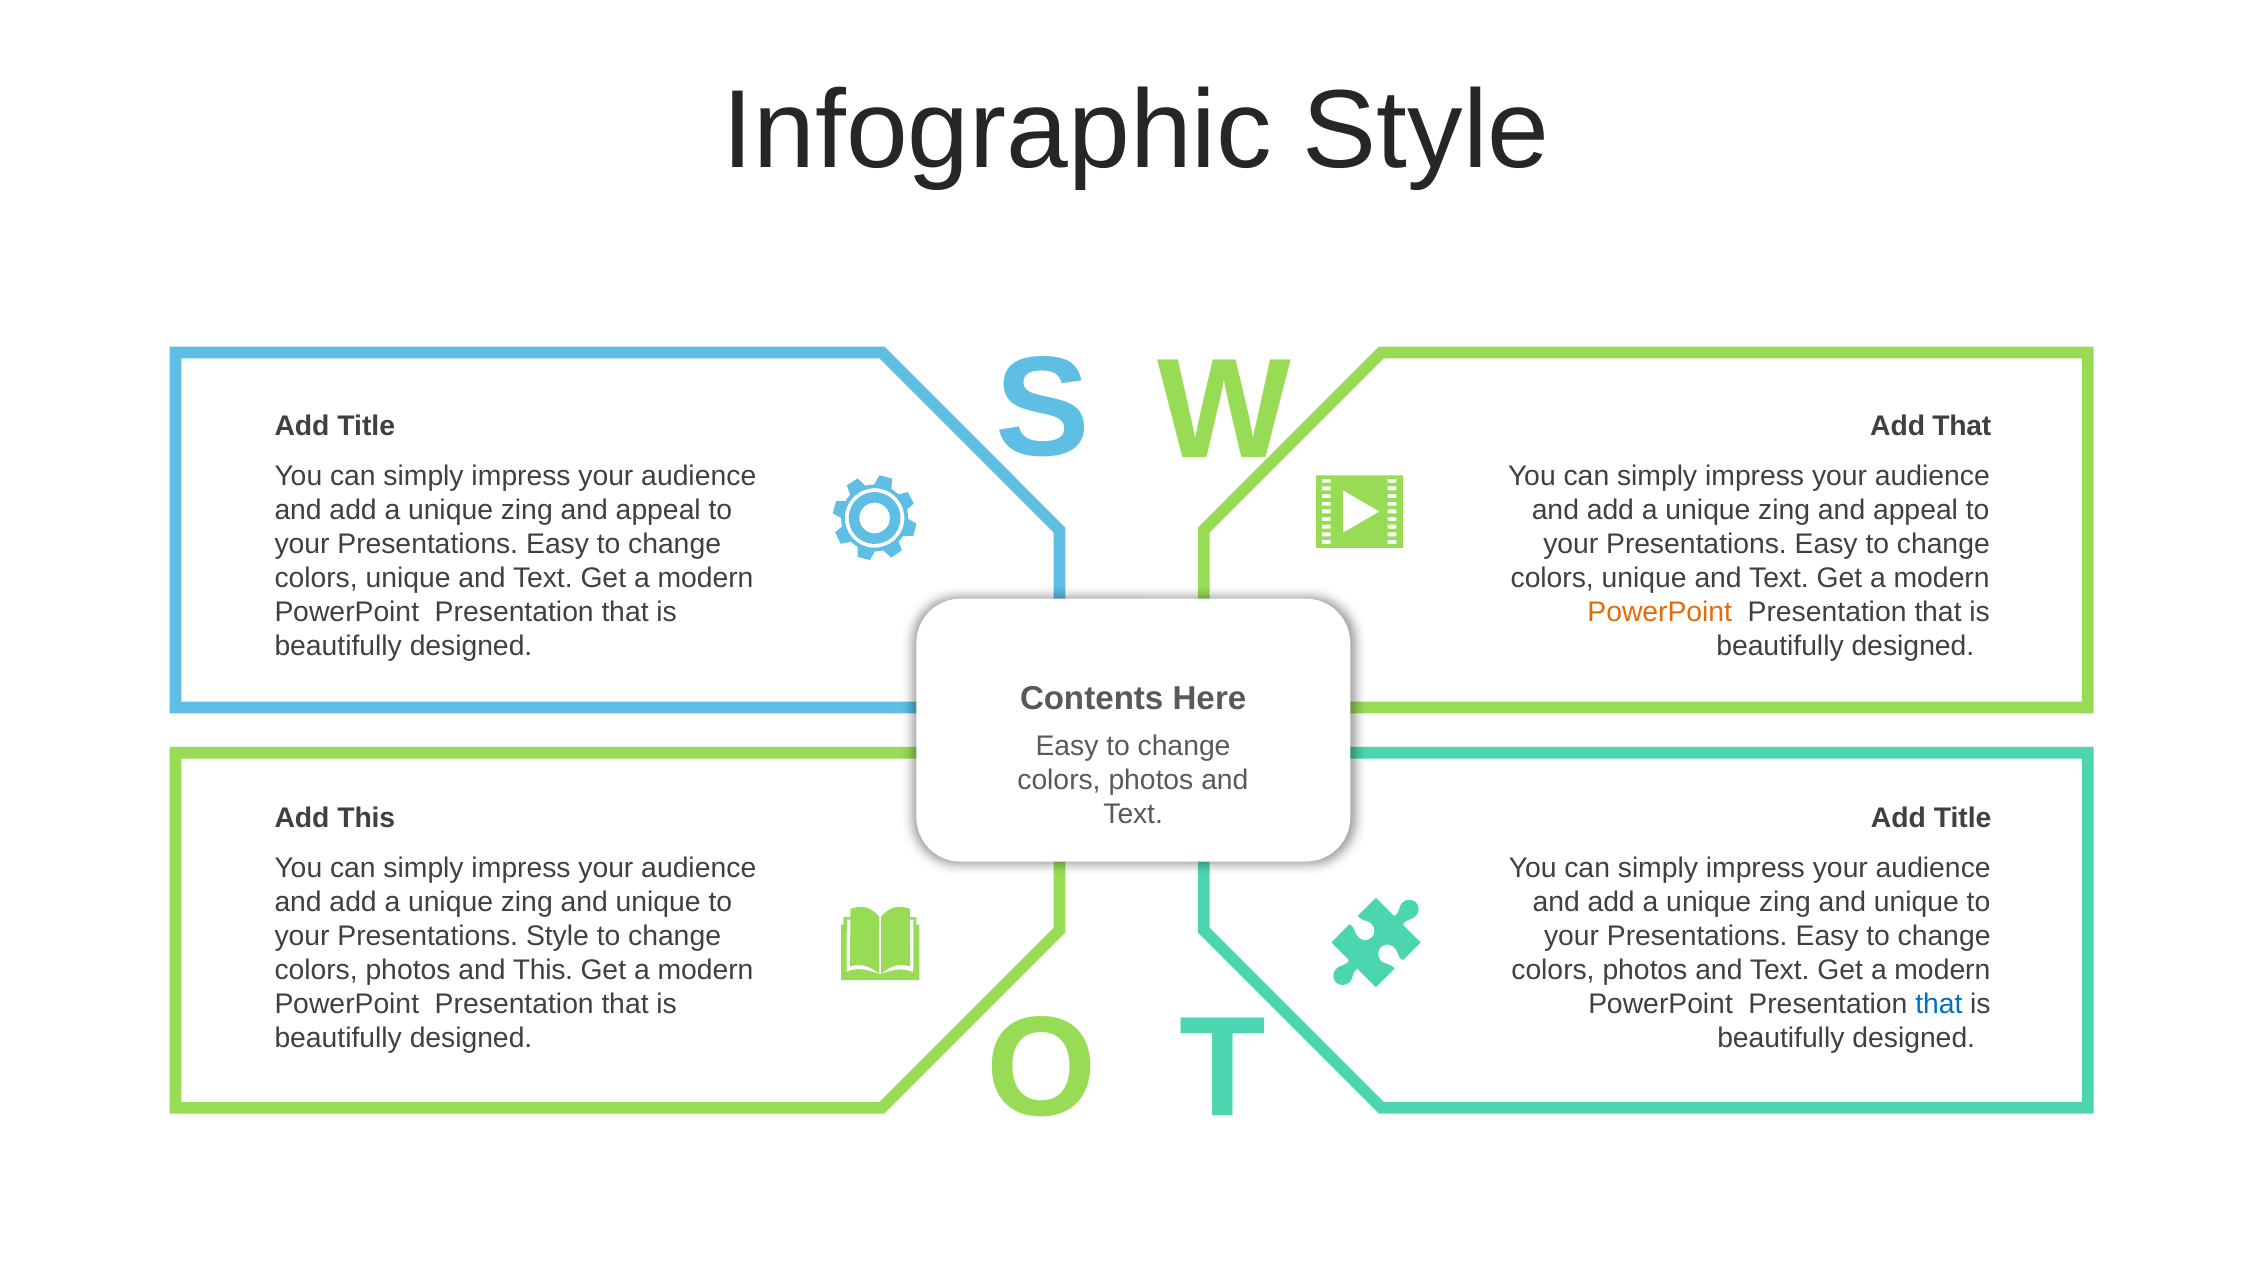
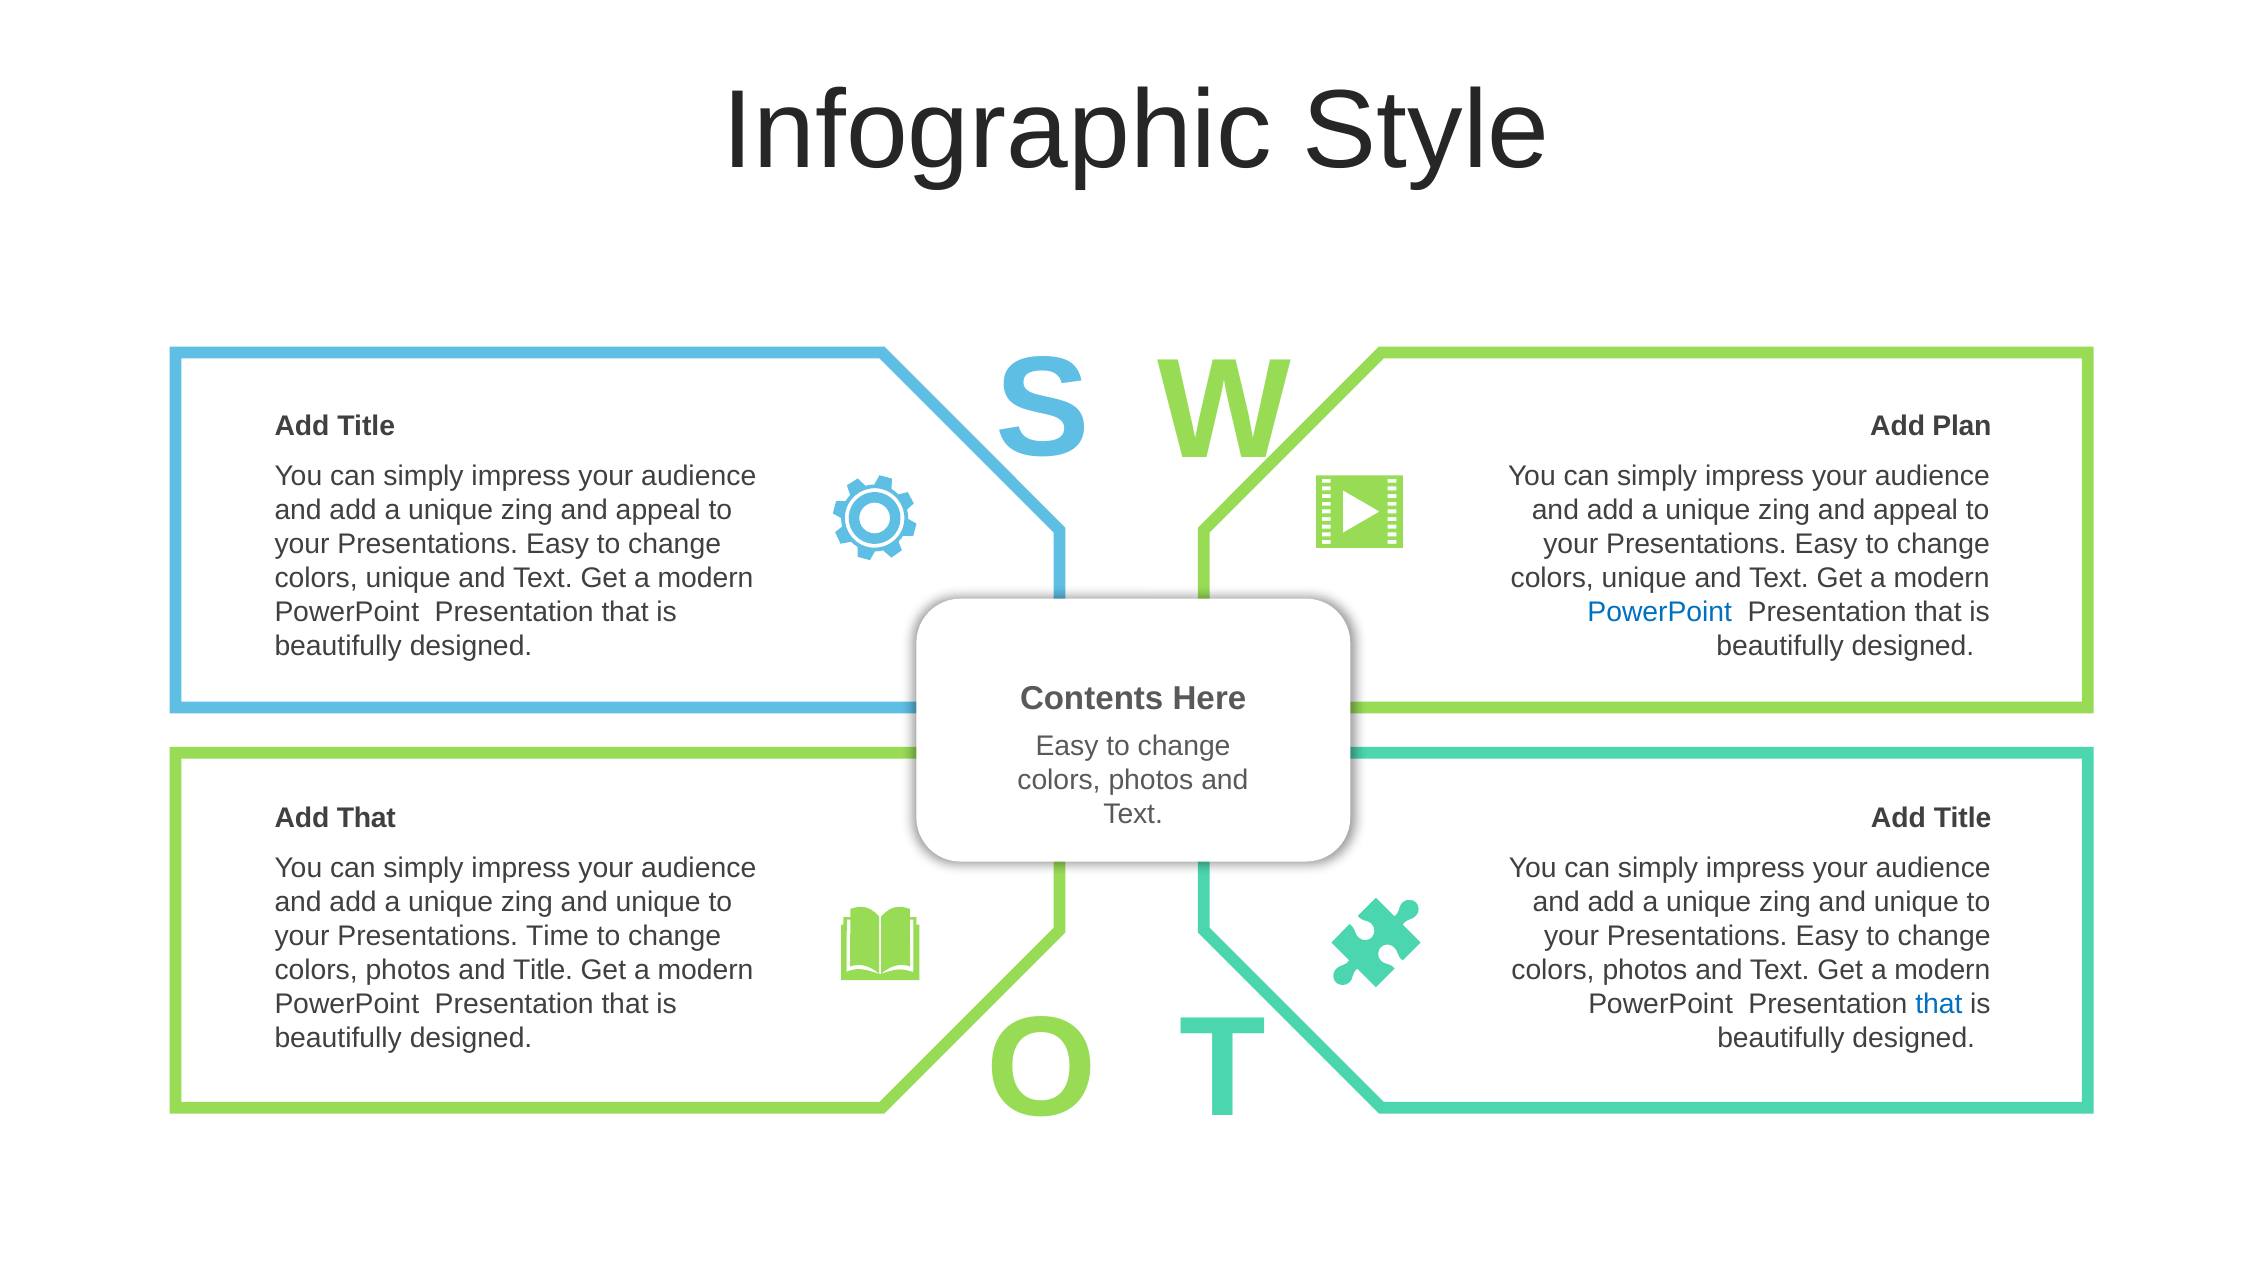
Add That: That -> Plan (1962, 426)
PowerPoint colour: orange -> blue (1660, 612)
Add This: This -> That (366, 818)
Presentations Style: Style -> Time (557, 936)
and This: This -> Title (543, 970)
